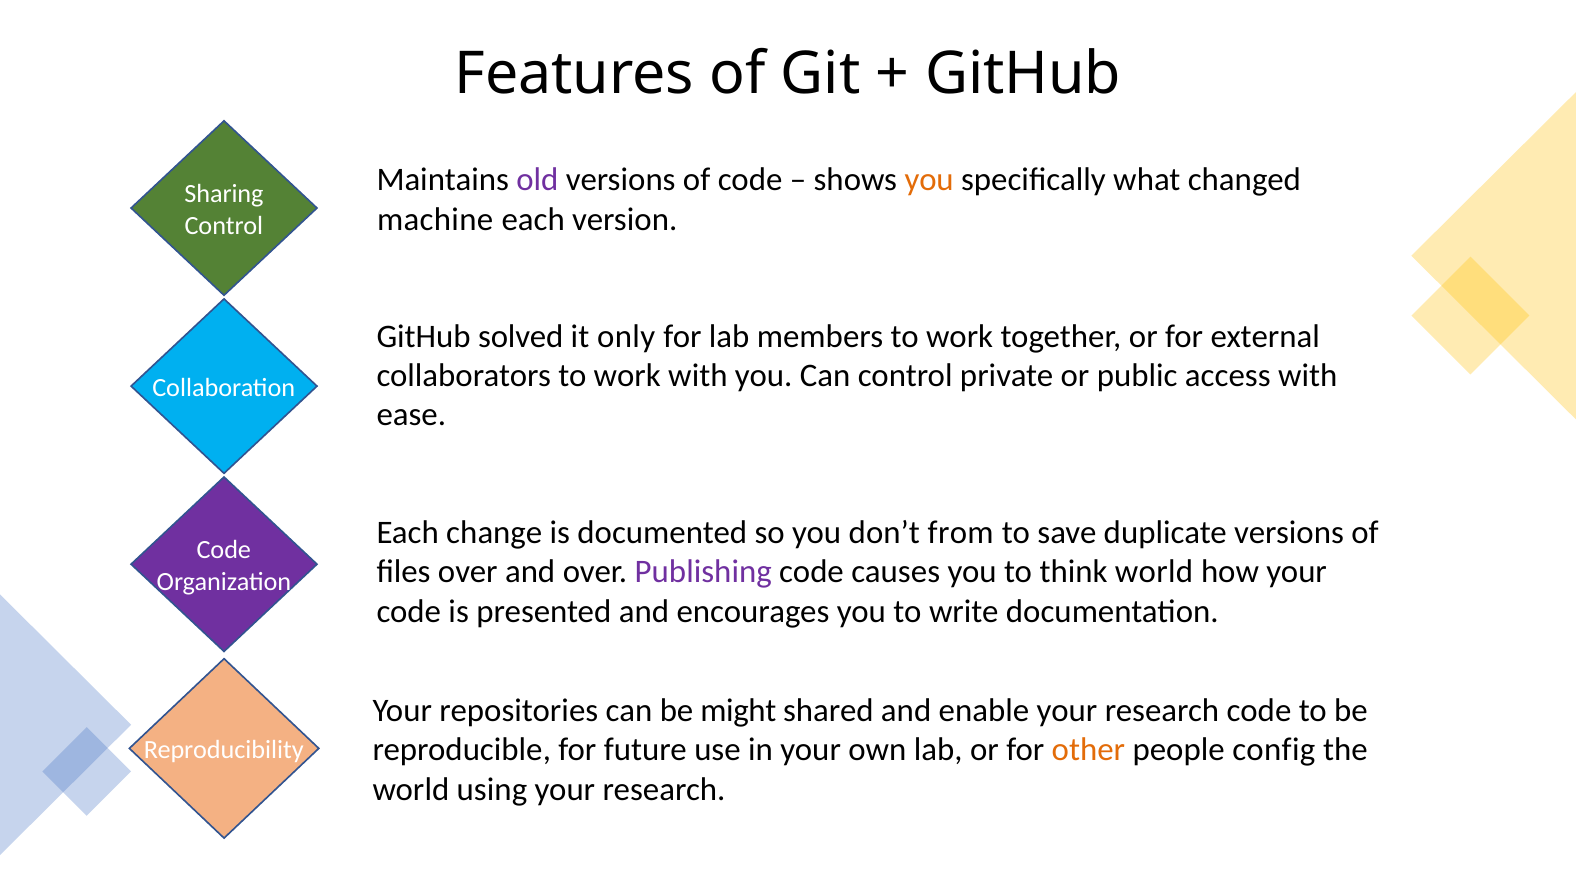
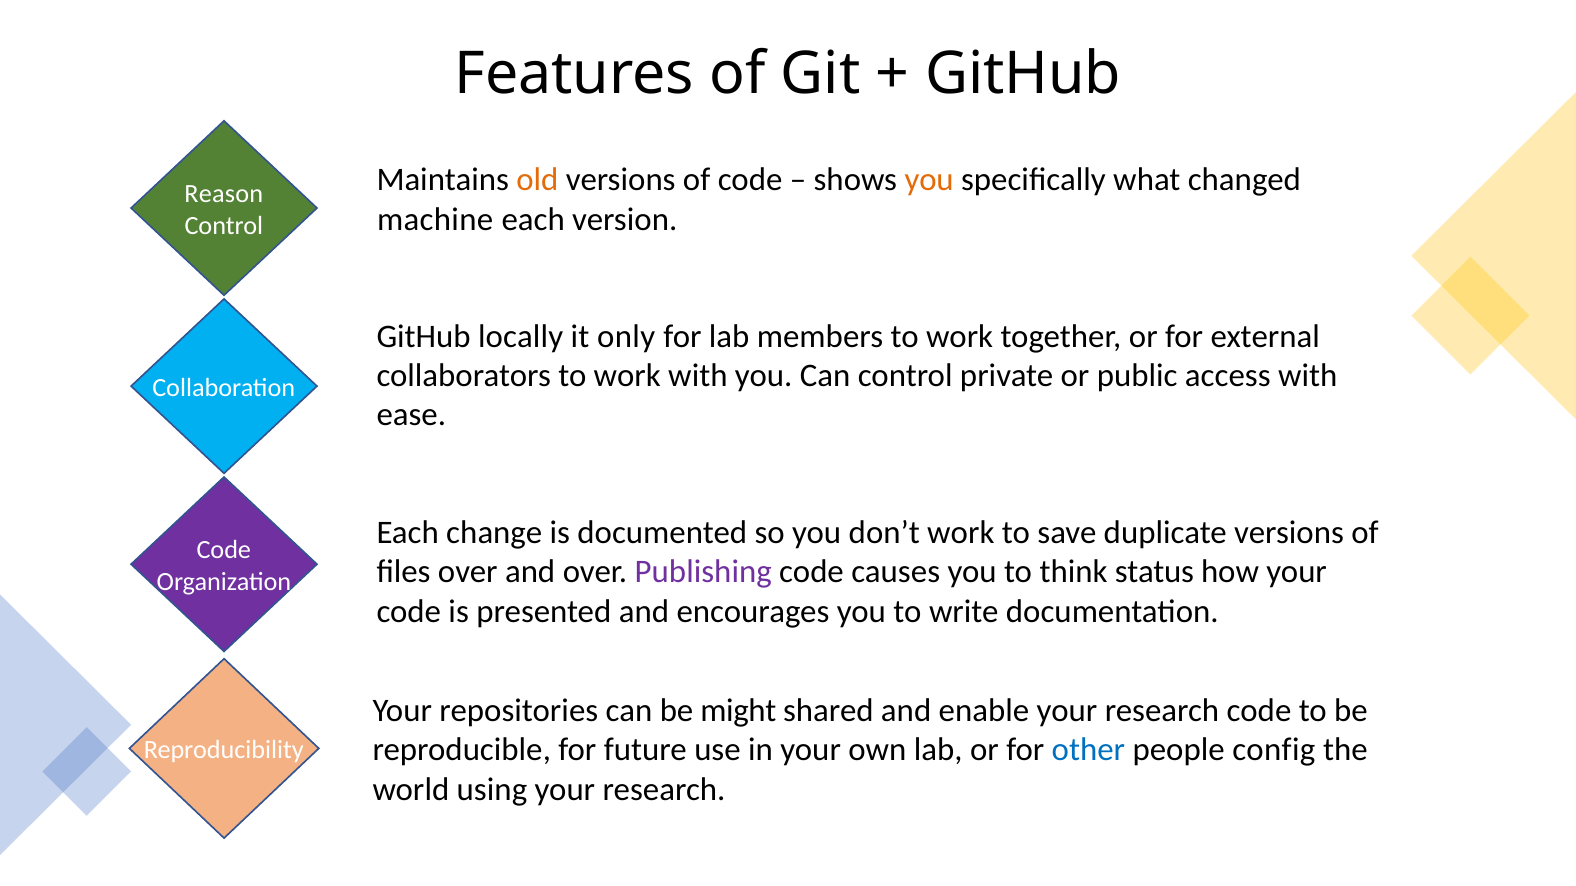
old colour: purple -> orange (537, 180)
Sharing: Sharing -> Reason (224, 194)
solved: solved -> locally (521, 336)
don’t from: from -> work (961, 533)
think world: world -> status (1154, 572)
other colour: orange -> blue (1088, 750)
